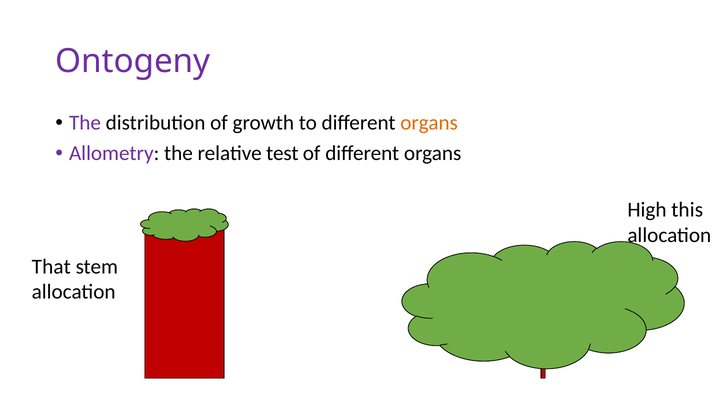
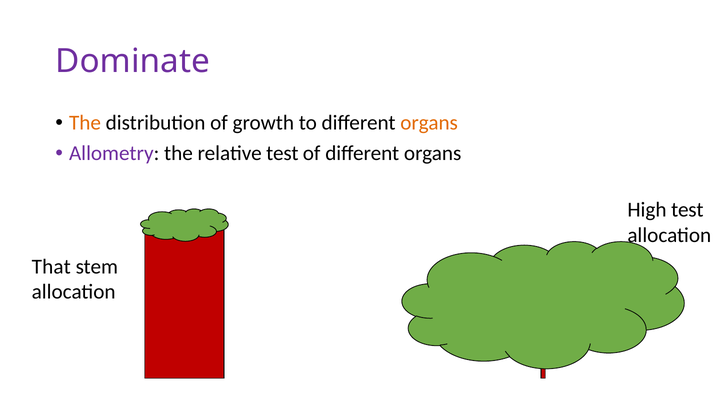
Ontogeny: Ontogeny -> Dominate (133, 61)
The colour: purple -> orange (85, 123)
High this: this -> test (687, 210)
